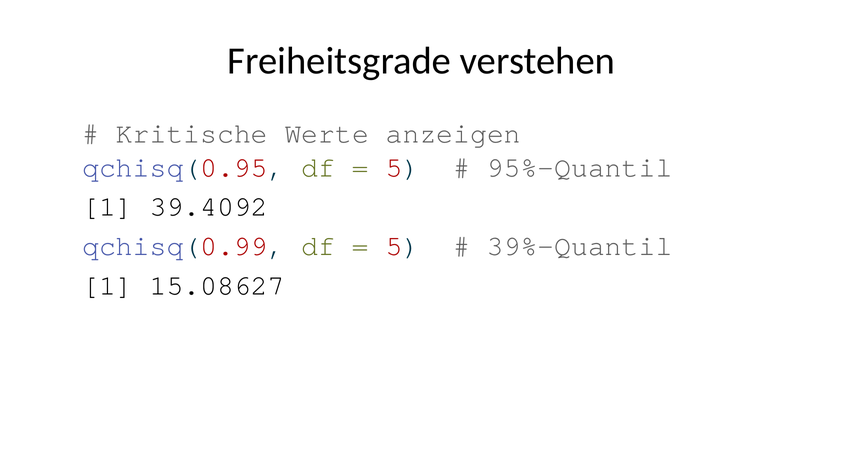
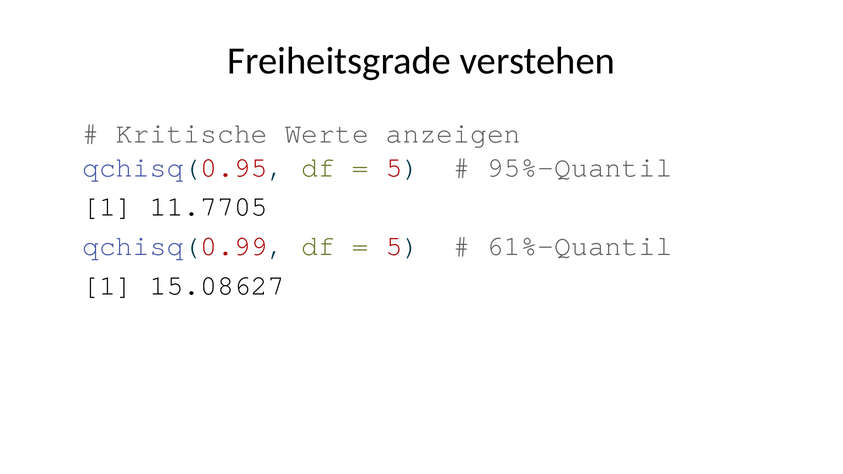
39.4092: 39.4092 -> 11.7705 (209, 207)
39%-Quantil: 39%-Quantil -> 61%-Quantil (580, 246)
